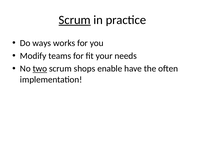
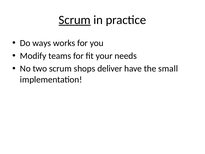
two underline: present -> none (40, 69)
enable: enable -> deliver (110, 69)
often: often -> small (168, 69)
